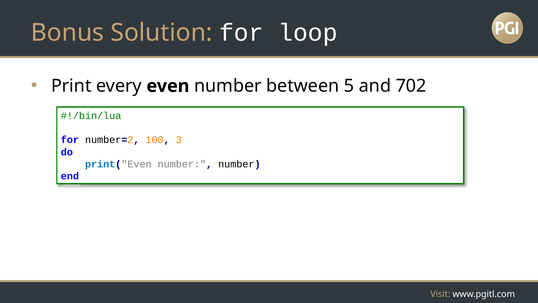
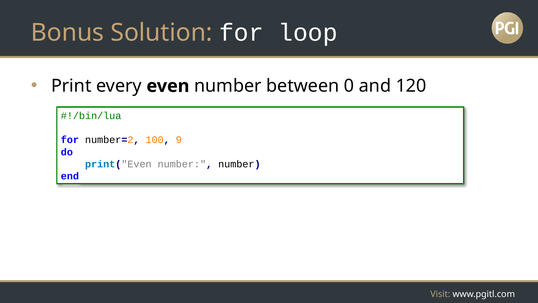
5: 5 -> 0 (349, 86)
702: 702 -> 120 (411, 86)
3: 3 -> 9 (179, 140)
